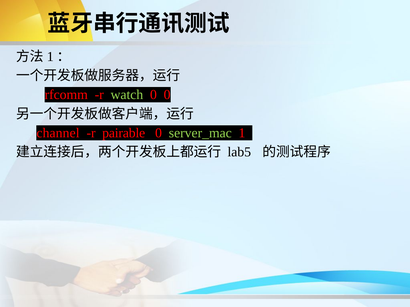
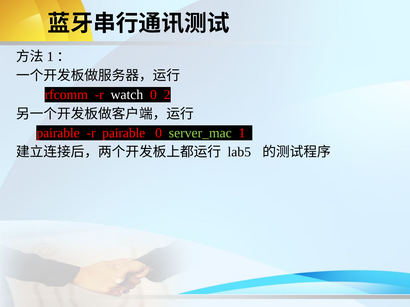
watch colour: light green -> white (127, 95)
0 0: 0 -> 2 (167, 95)
channel: channel -> pairable (58, 133)
